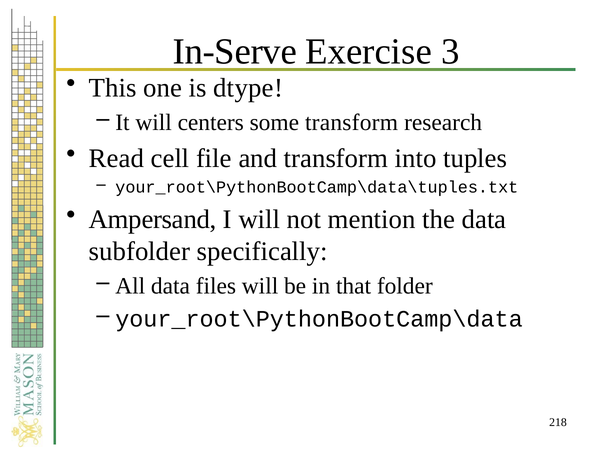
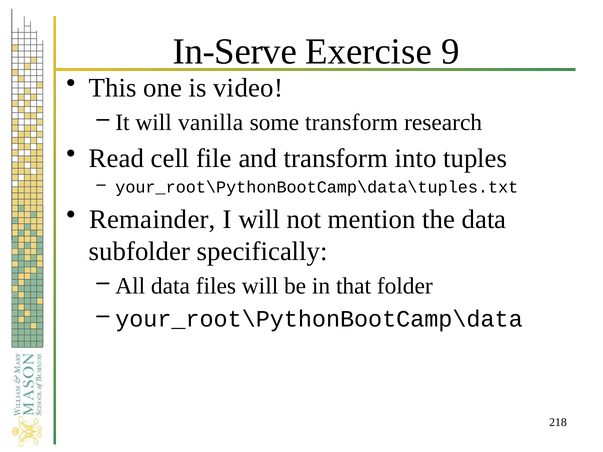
3: 3 -> 9 (450, 52)
dtype: dtype -> video (248, 88)
centers: centers -> vanilla (211, 123)
Ampersand: Ampersand -> Remainder (152, 219)
